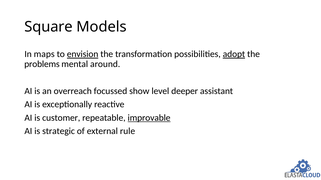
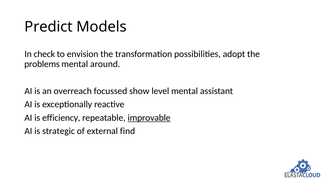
Square: Square -> Predict (49, 27)
maps: maps -> check (44, 54)
envision underline: present -> none (83, 54)
adopt underline: present -> none (234, 54)
level deeper: deeper -> mental (185, 91)
customer: customer -> efficiency (61, 118)
rule: rule -> find (128, 132)
